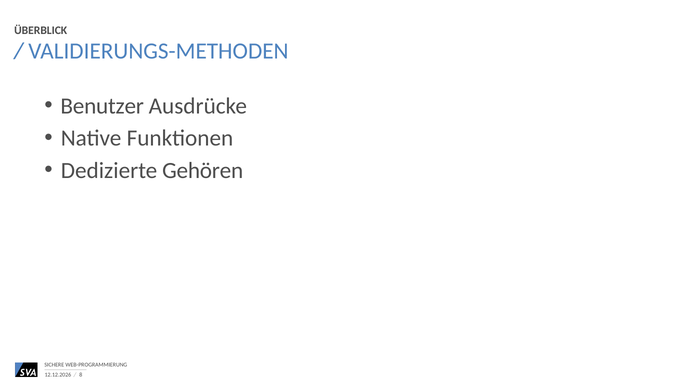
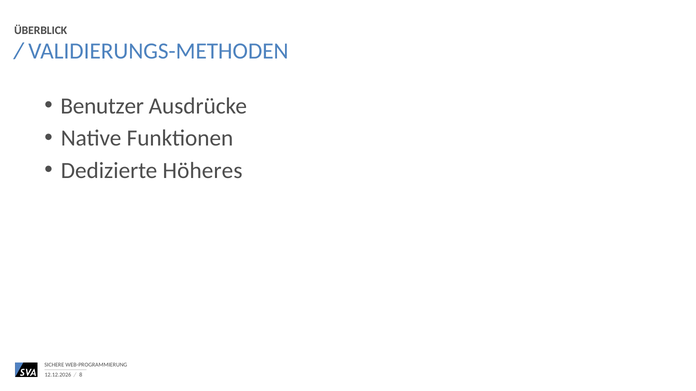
Gehören: Gehören -> Höheres (203, 171)
